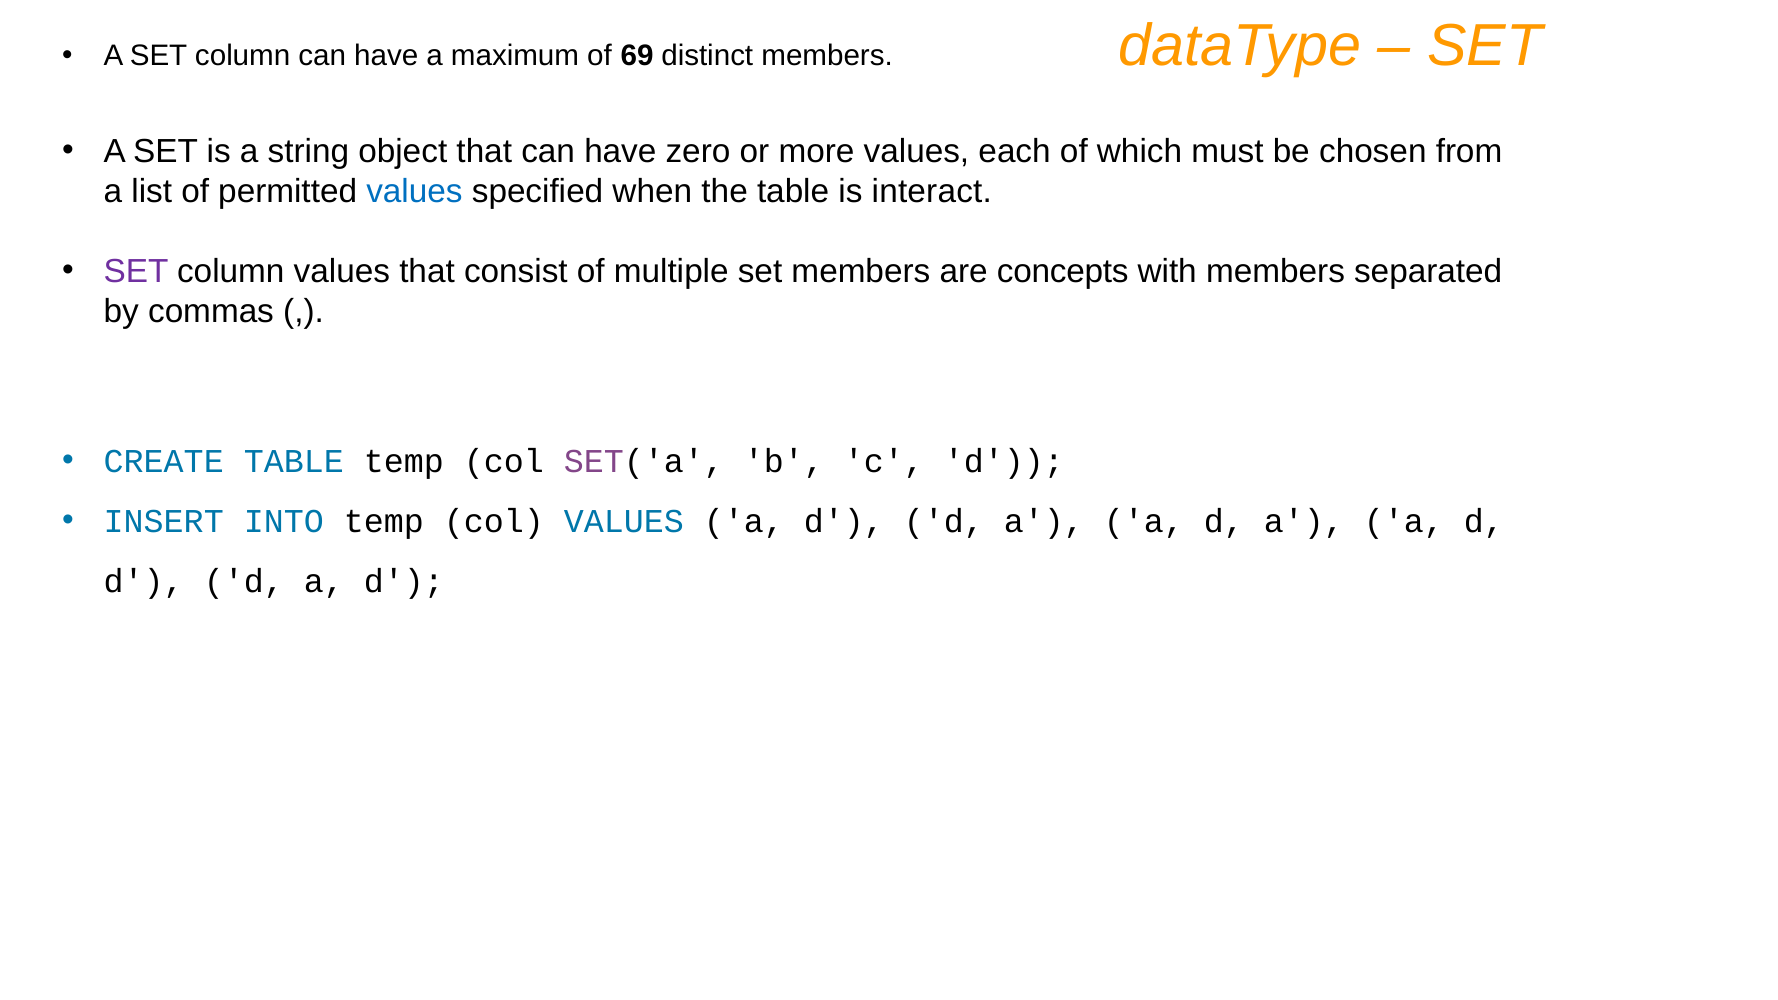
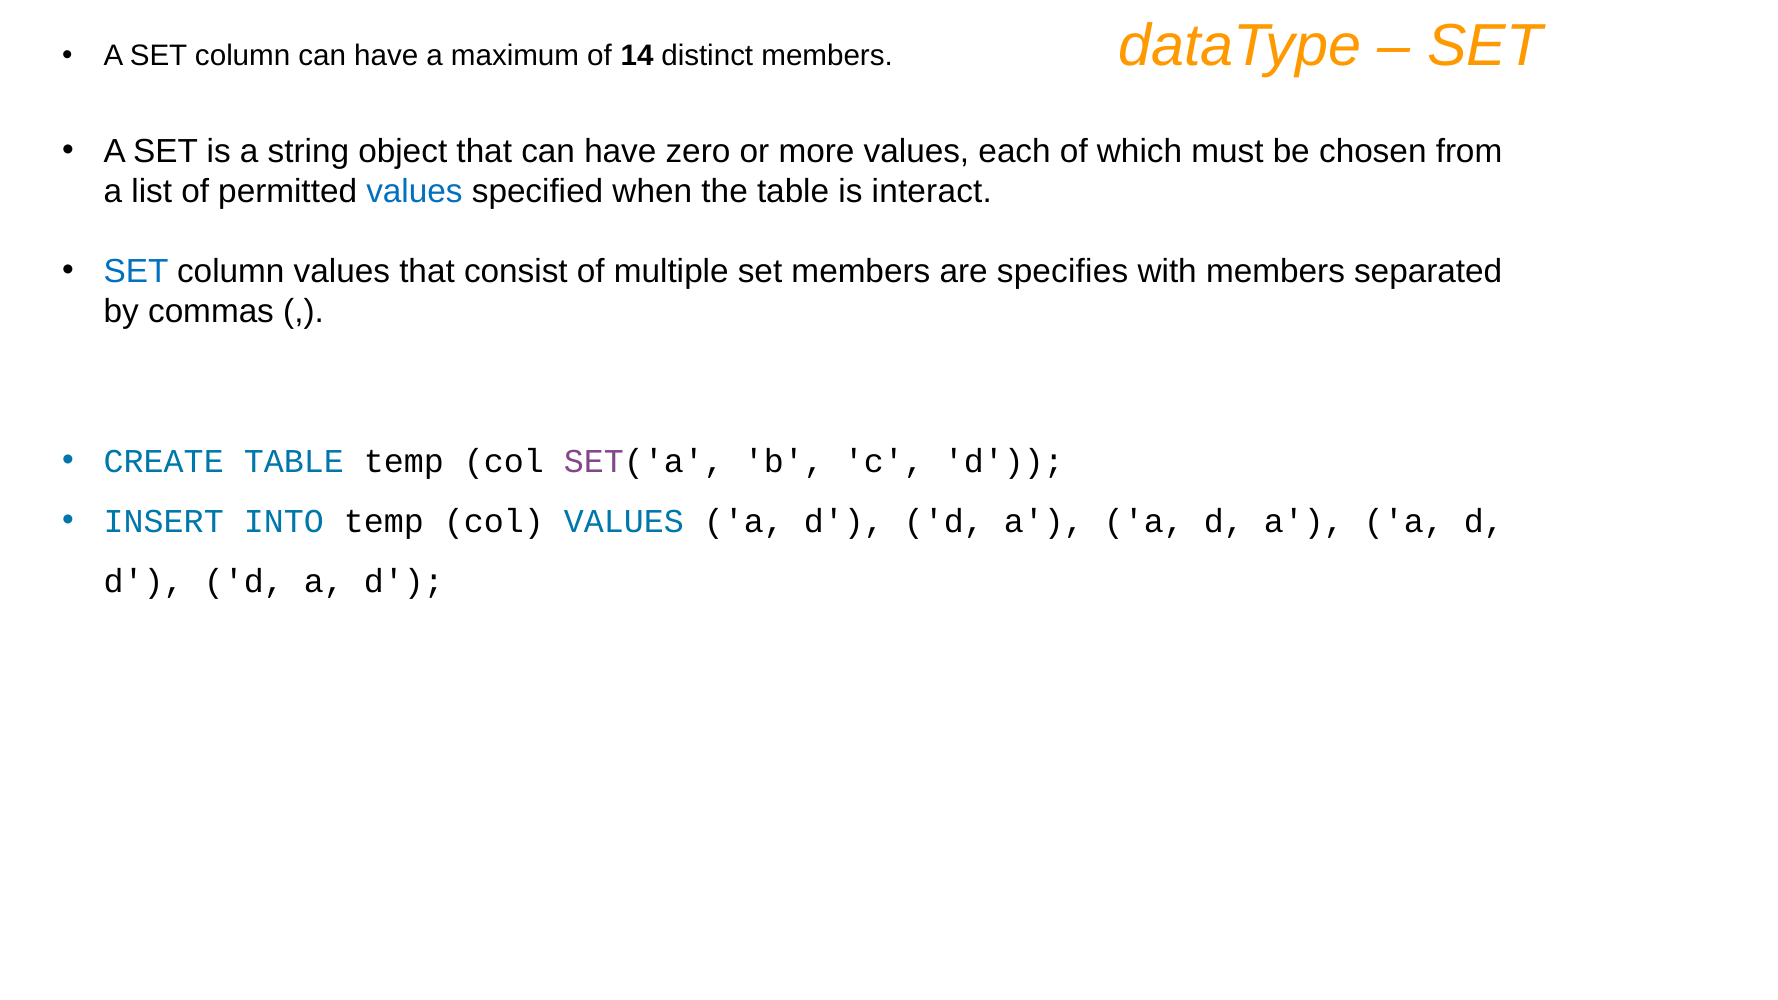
69: 69 -> 14 (637, 56)
SET colour: purple -> blue (136, 271)
concepts: concepts -> specifies (1063, 271)
